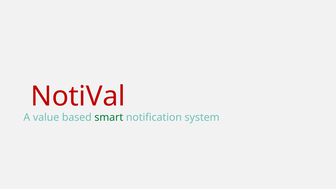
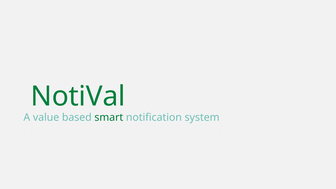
NotiVal colour: red -> green (78, 96)
